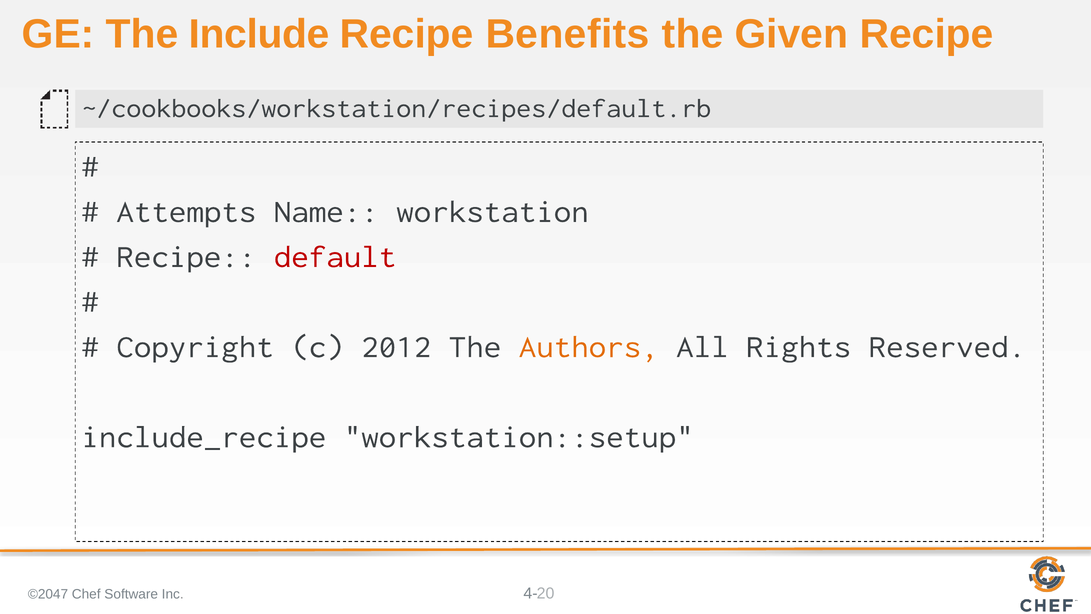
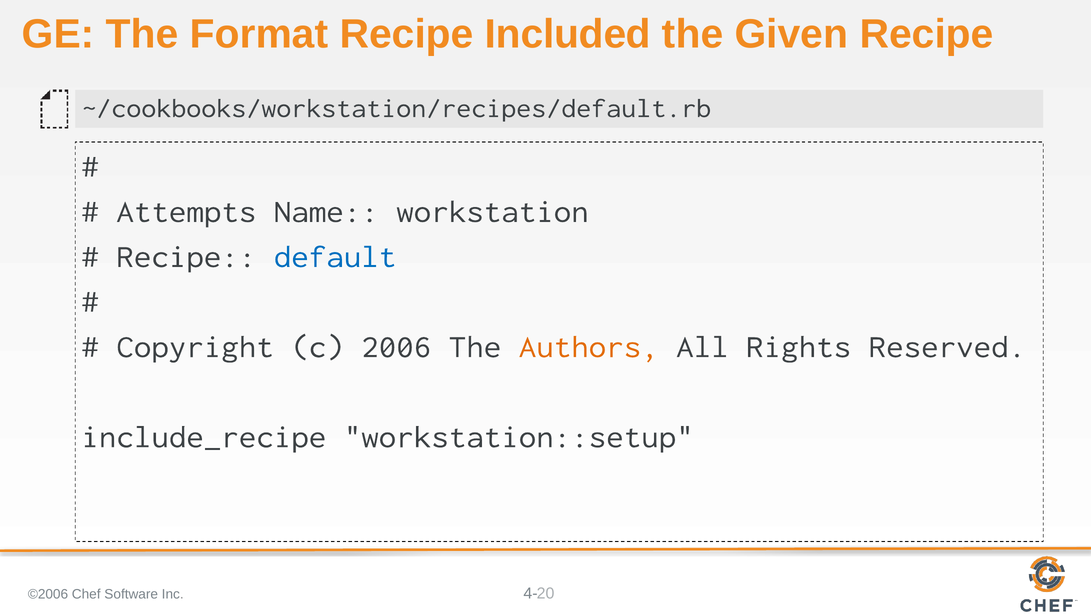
Include: Include -> Format (259, 34)
Benefits: Benefits -> Included (568, 34)
default colour: red -> blue (335, 256)
2012: 2012 -> 2006 (396, 346)
©2047: ©2047 -> ©2006 (48, 594)
